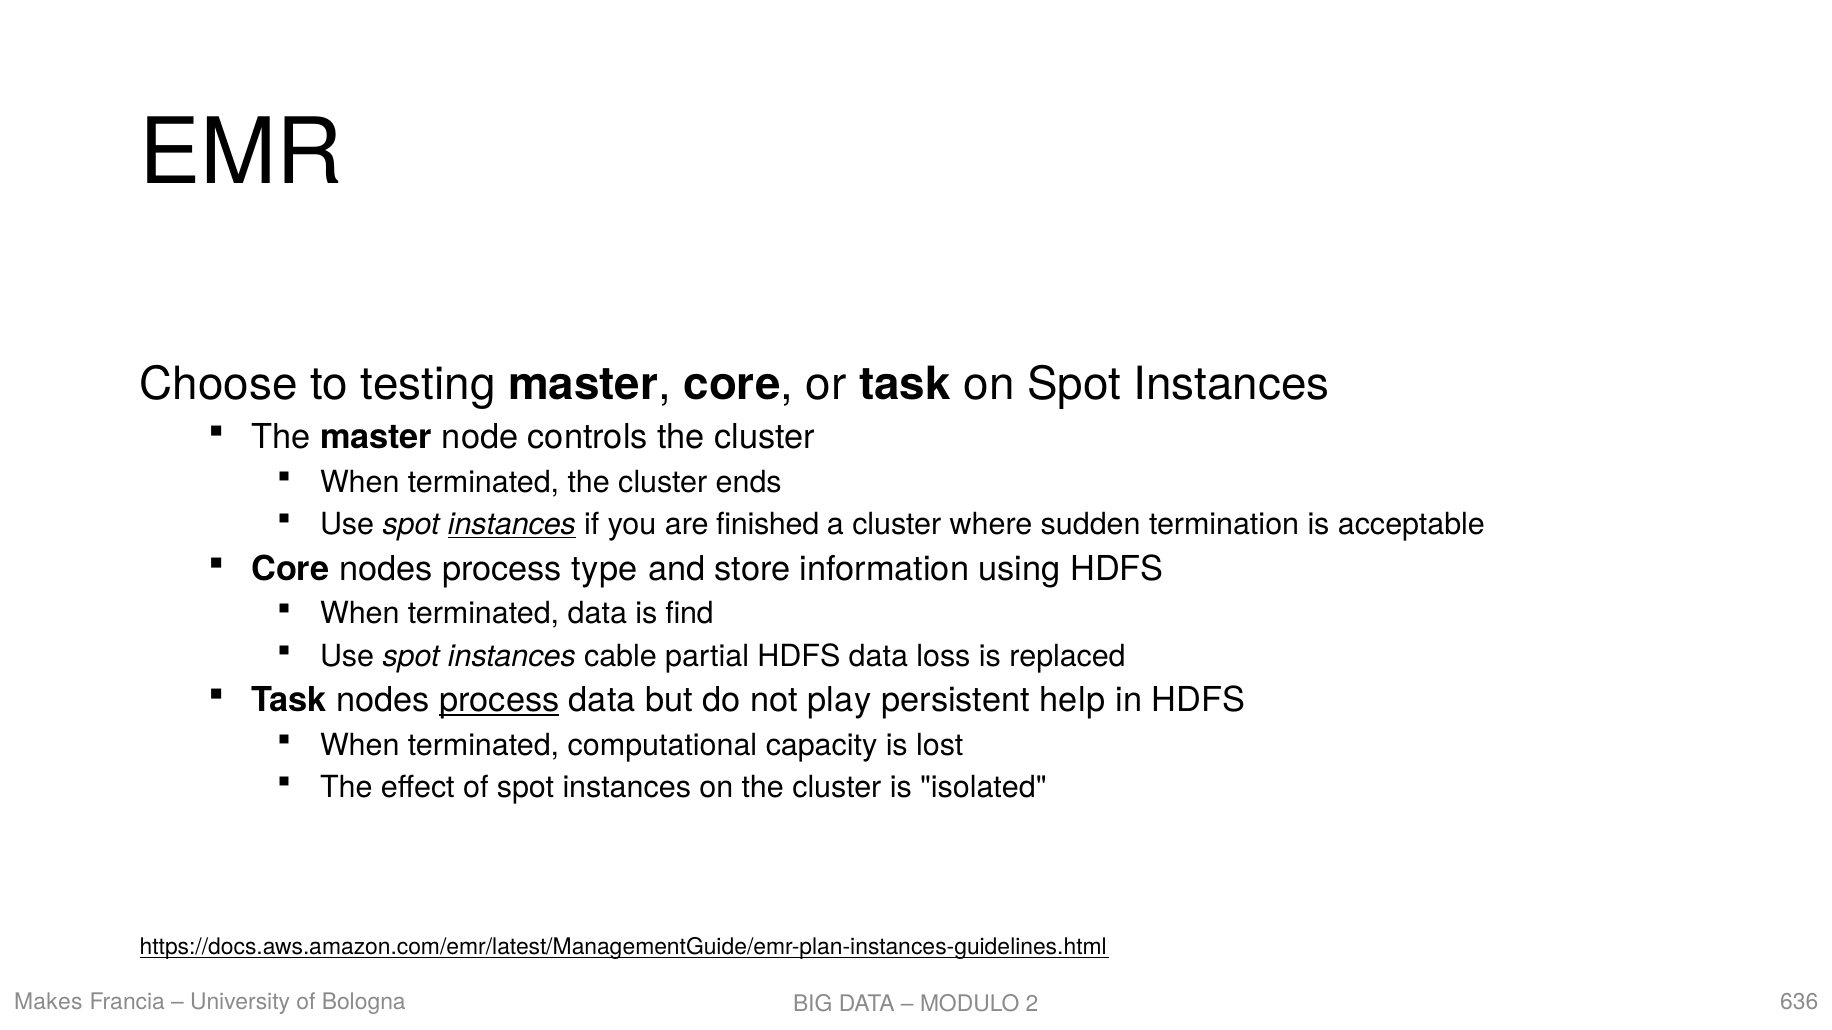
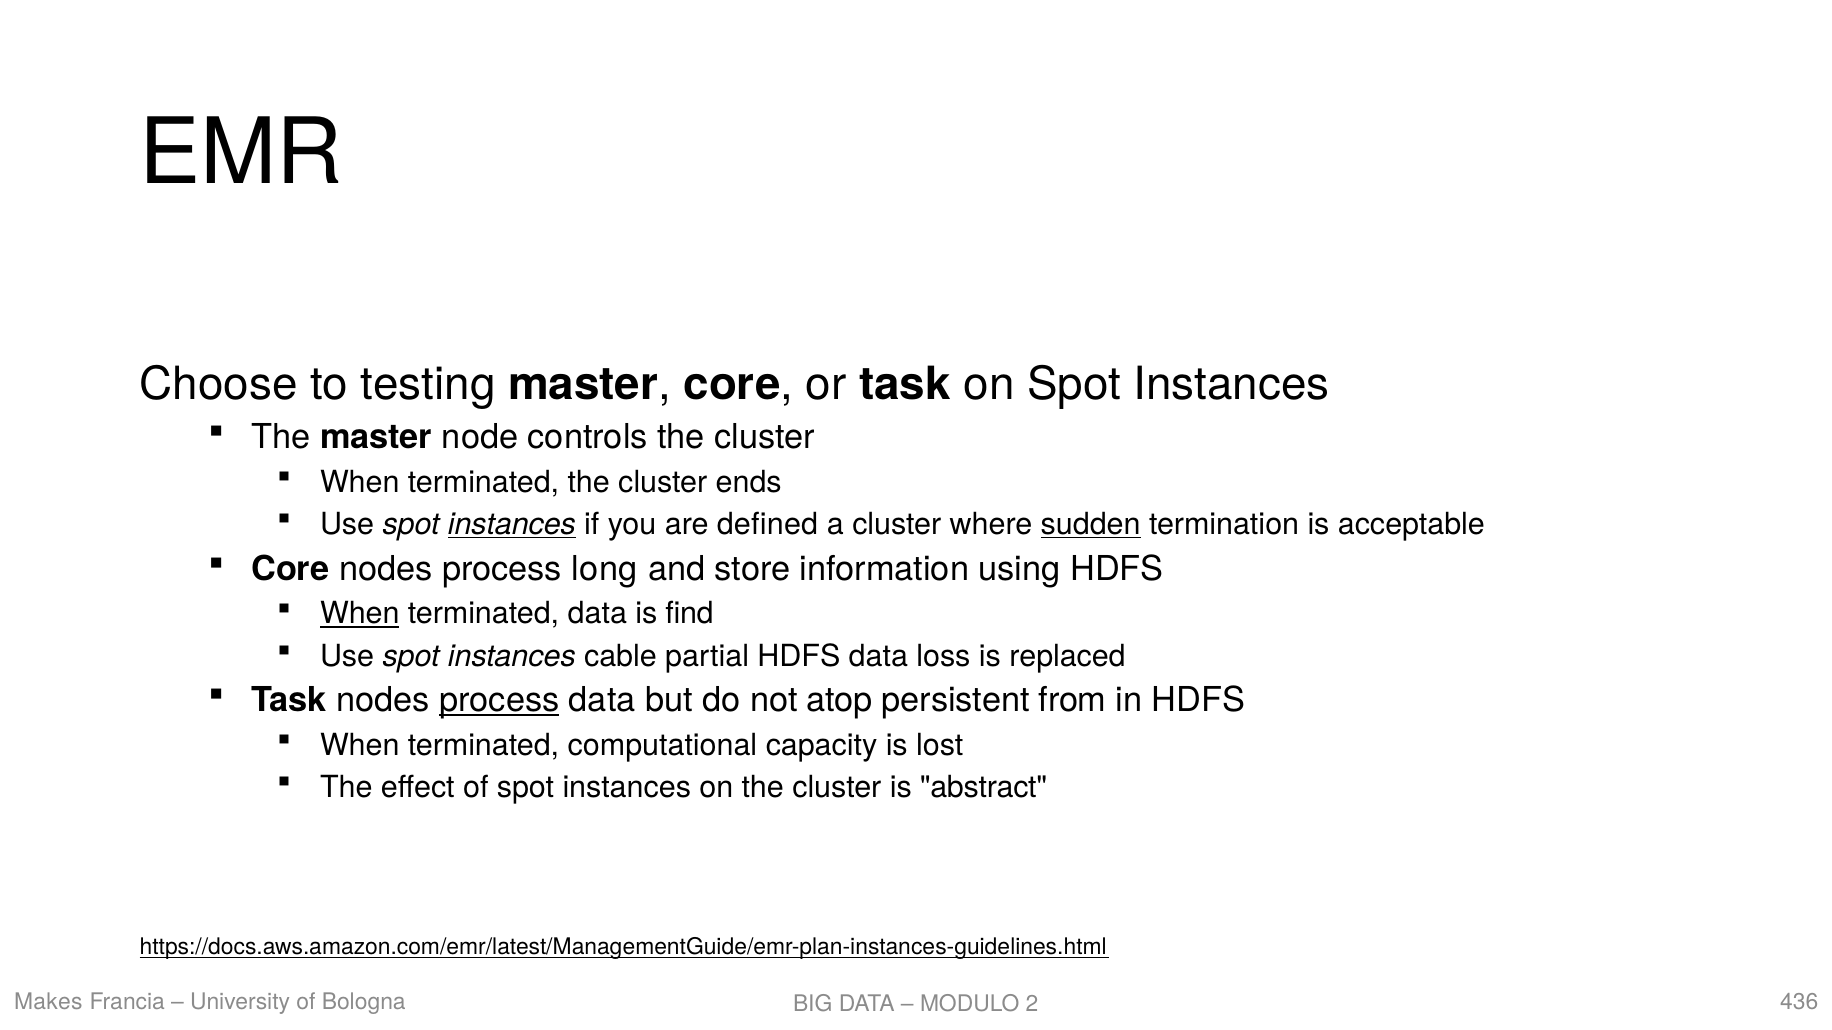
finished: finished -> defined (767, 525)
sudden underline: none -> present (1091, 525)
type: type -> long (605, 569)
When underline: none -> present (360, 614)
play: play -> atop (840, 701)
help: help -> from (1073, 701)
isolated: isolated -> abstract (984, 788)
636: 636 -> 436 (1799, 1002)
